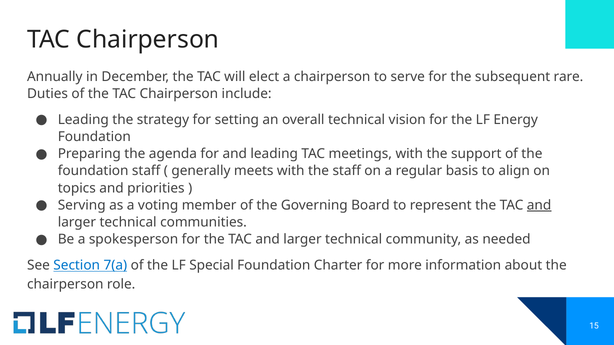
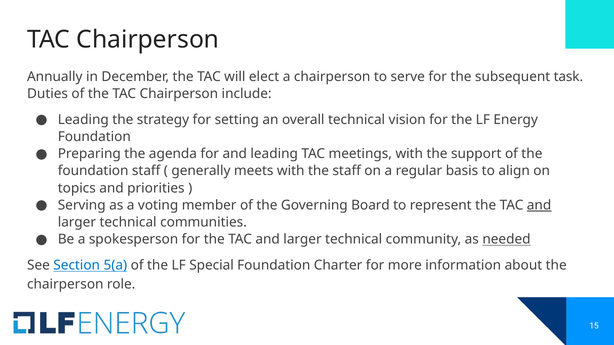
rare: rare -> task (568, 77)
needed underline: none -> present (506, 240)
7(a: 7(a -> 5(a (115, 265)
